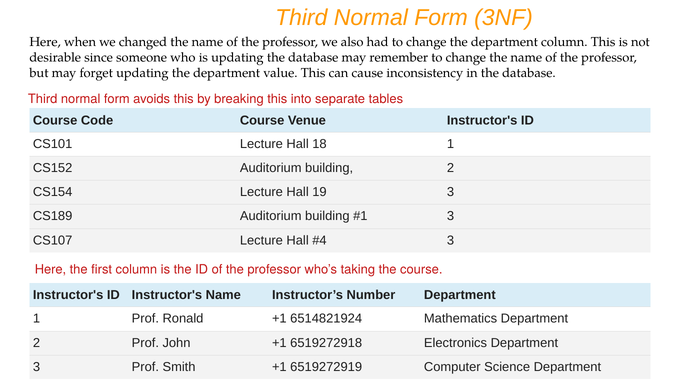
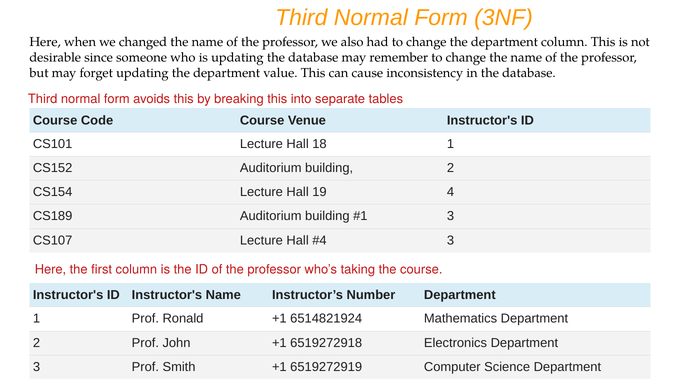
19 3: 3 -> 4 (450, 192)
